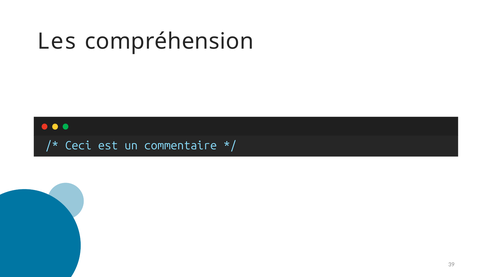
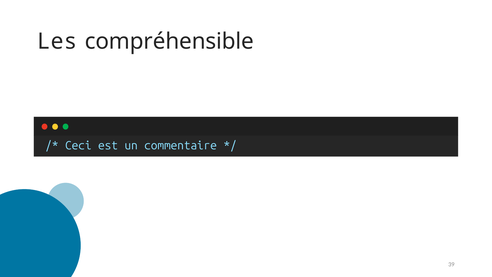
compréhension: compréhension -> compréhensible (169, 41)
